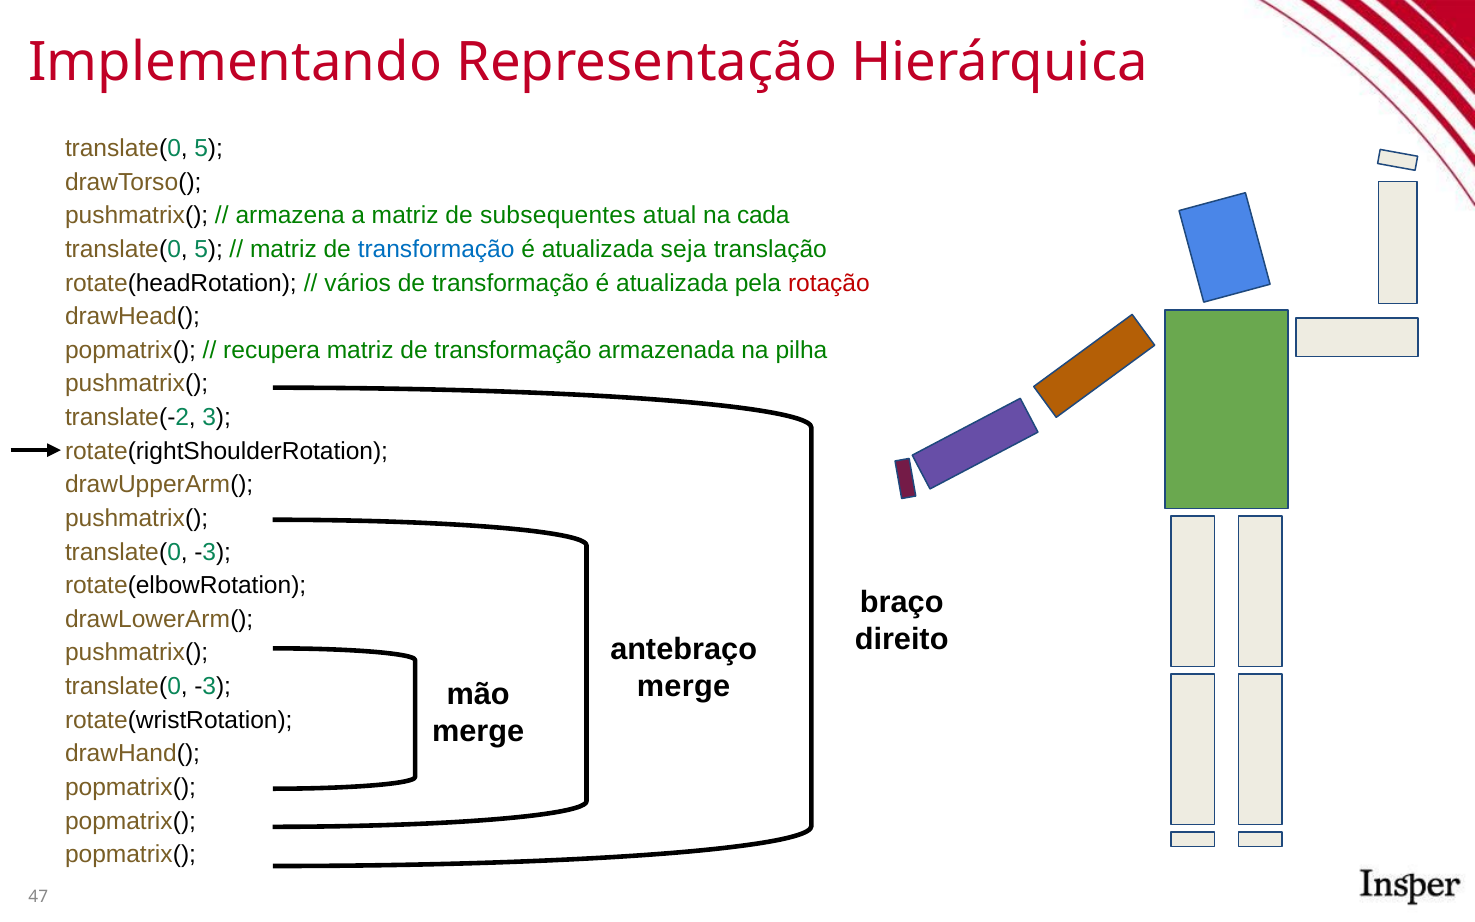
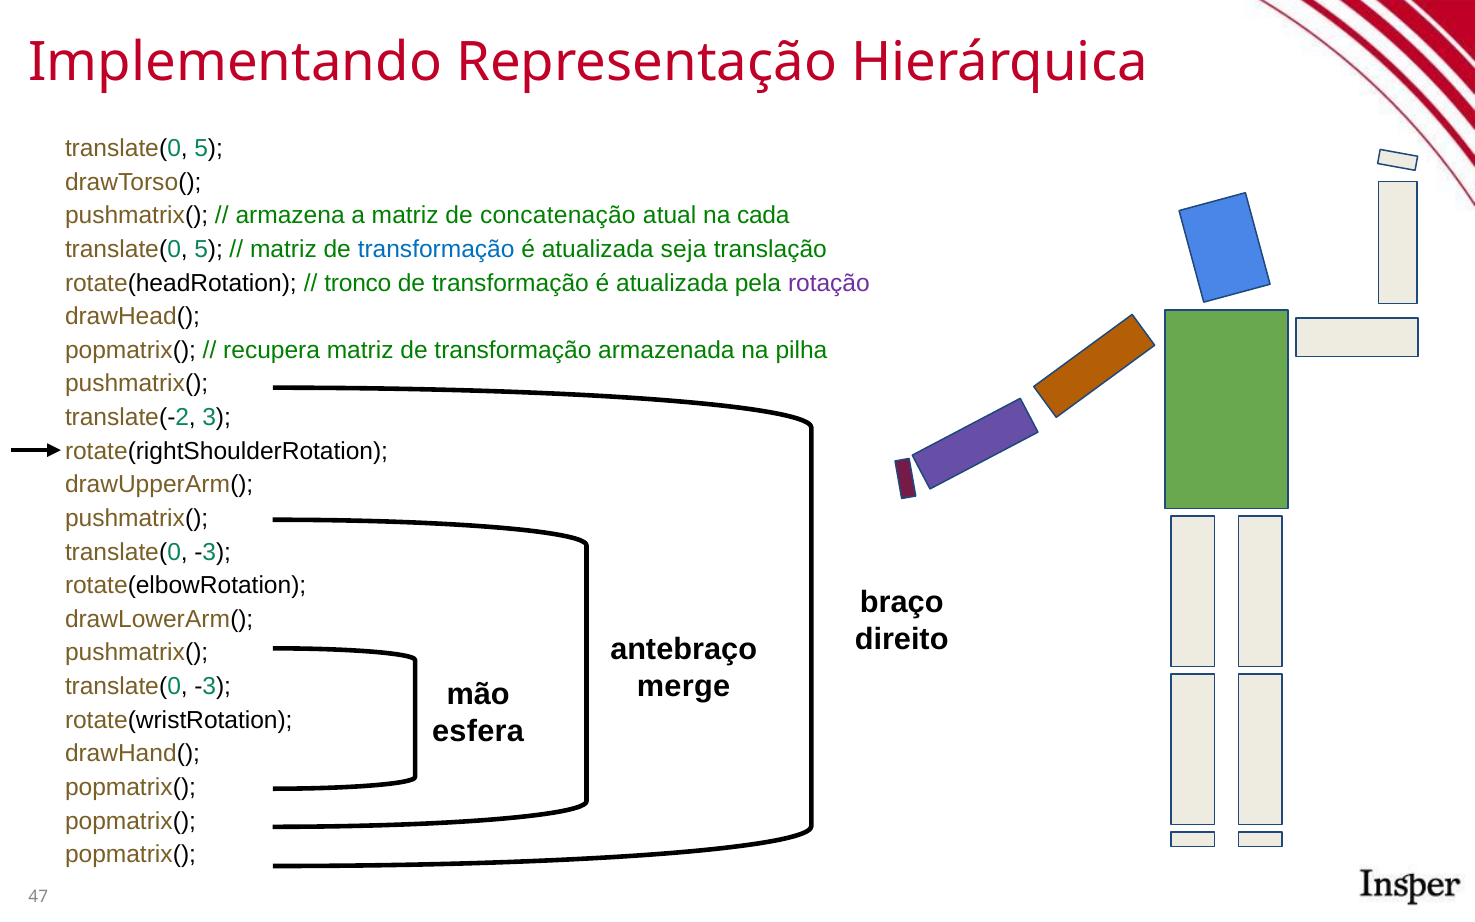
subsequentes: subsequentes -> concatenação (558, 216)
vários: vários -> tronco (358, 283)
rotação colour: red -> purple (829, 283)
merge: merge -> esfera (478, 731)
